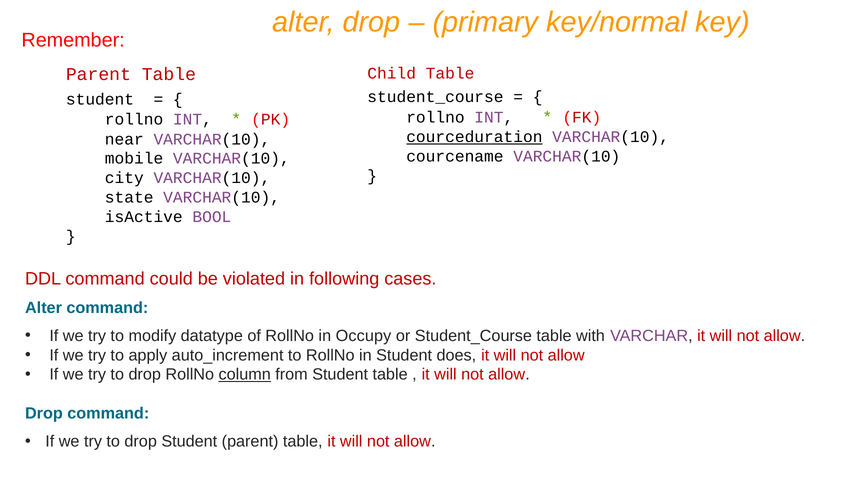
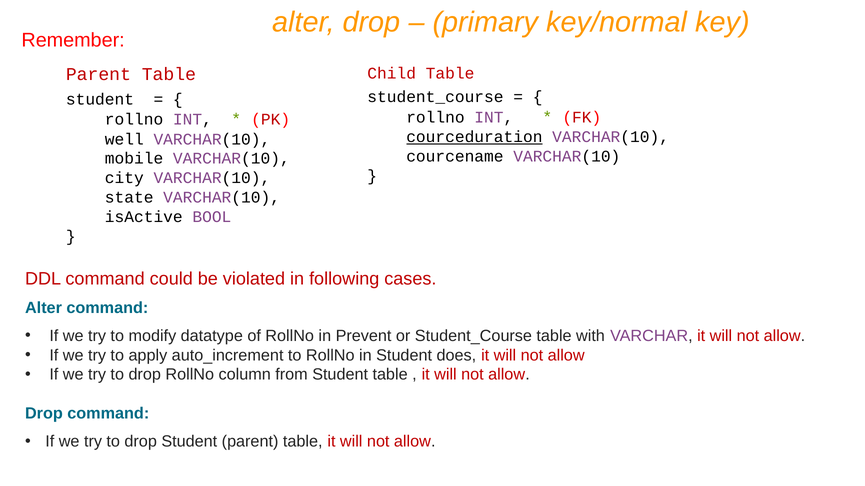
near: near -> well (124, 139)
Occupy: Occupy -> Prevent (364, 336)
column underline: present -> none (245, 375)
